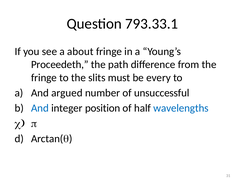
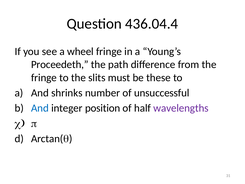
793.33.1: 793.33.1 -> 436.04.4 (152, 24)
about: about -> wheel (80, 51)
every: every -> these (158, 78)
argued: argued -> shrinks (67, 93)
wavelengths colour: blue -> purple (181, 108)
